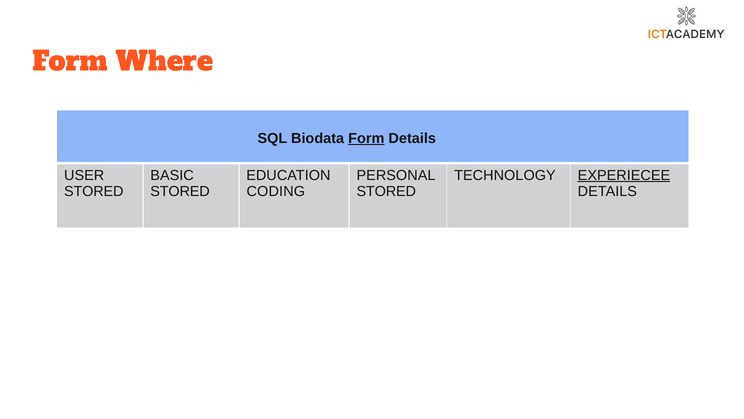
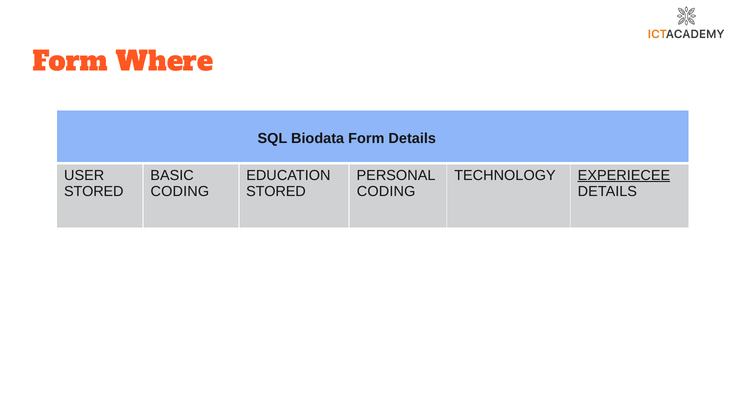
Form underline: present -> none (366, 138)
STORED: STORED -> CODING (180, 191)
CODING: CODING -> STORED (276, 191)
STORED: STORED -> CODING (386, 191)
